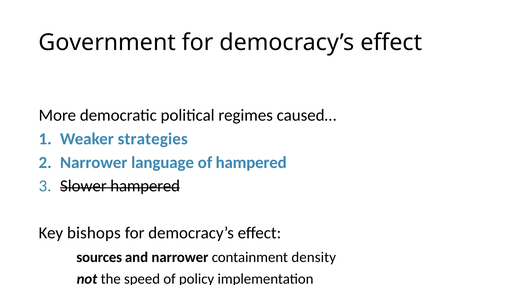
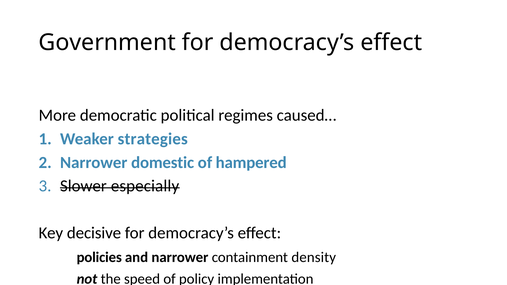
language: language -> domestic (163, 163)
Slower hampered: hampered -> especially (145, 186)
bishops: bishops -> decisive (94, 233)
sources: sources -> policies (99, 257)
